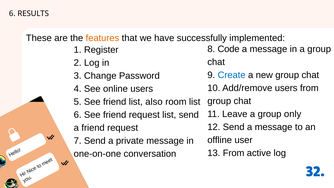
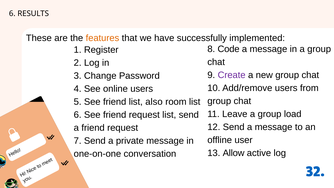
Create colour: blue -> purple (232, 75)
only: only -> load (293, 114)
13 From: From -> Allow (234, 153)
